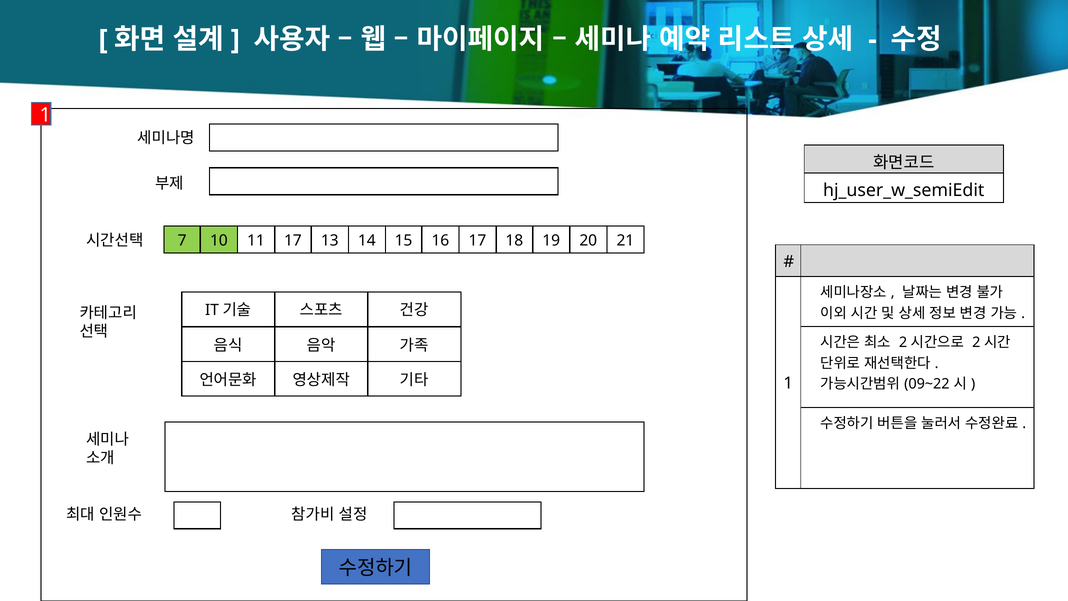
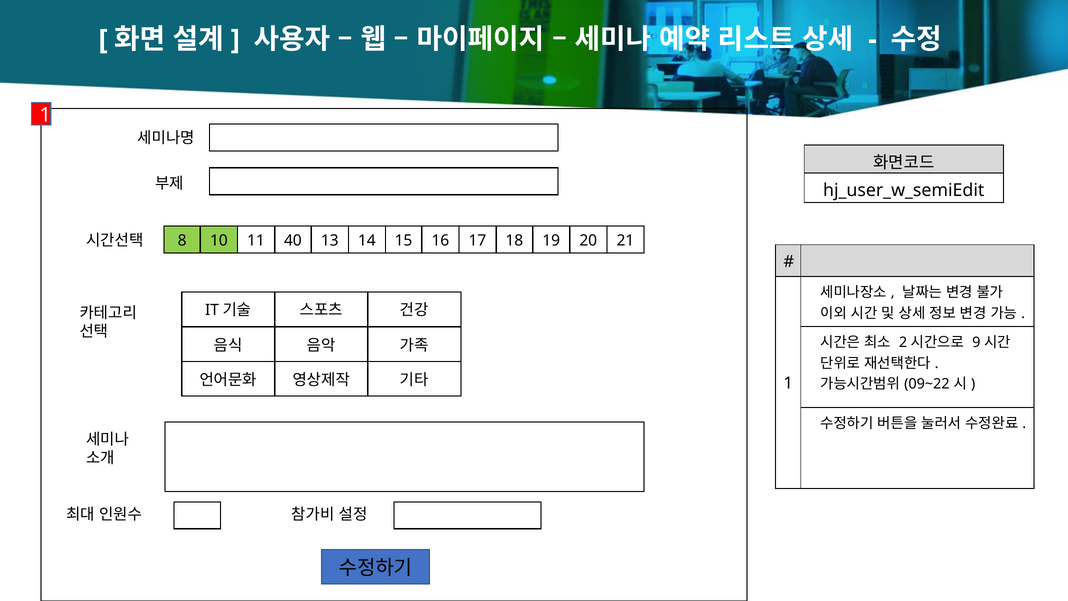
7: 7 -> 8 (182, 241)
11 17: 17 -> 40 (293, 241)
2: 2 -> 9 (976, 342)
